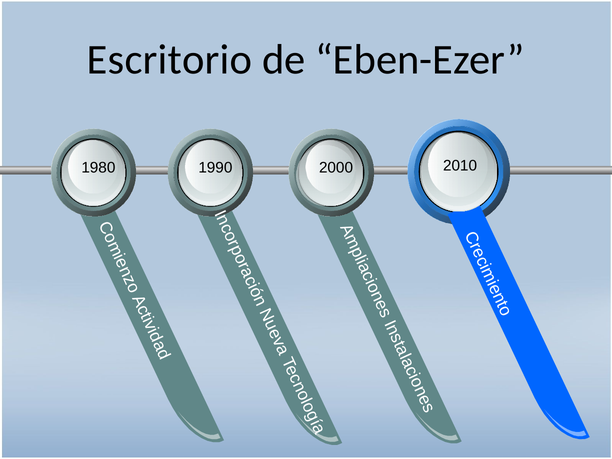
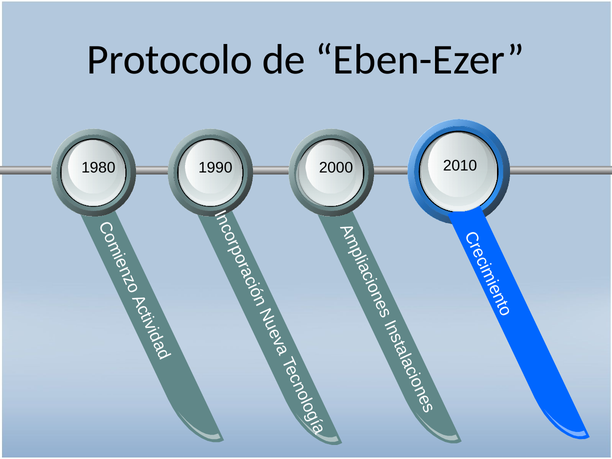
Escritorio: Escritorio -> Protocolo (170, 60)
